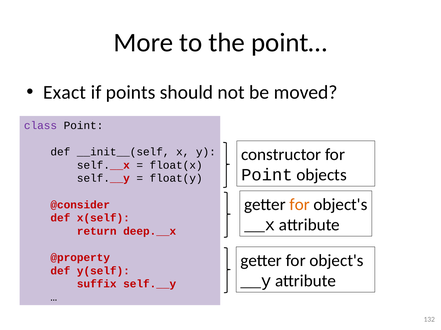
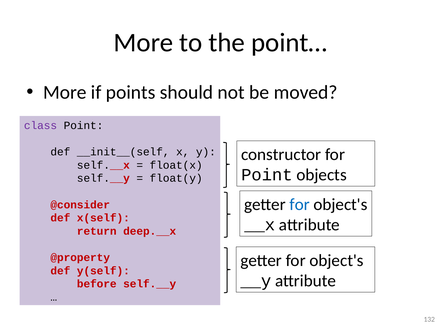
Exact: Exact -> More (65, 93)
for colour: orange -> blue (300, 205)
suffix: suffix -> before (97, 285)
